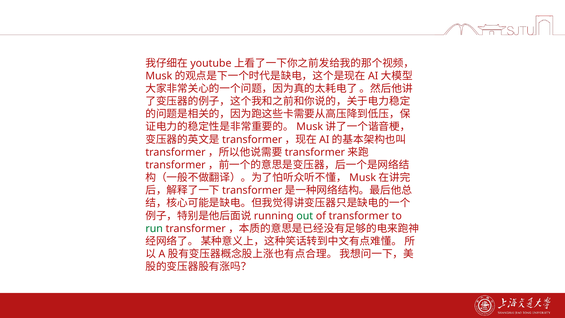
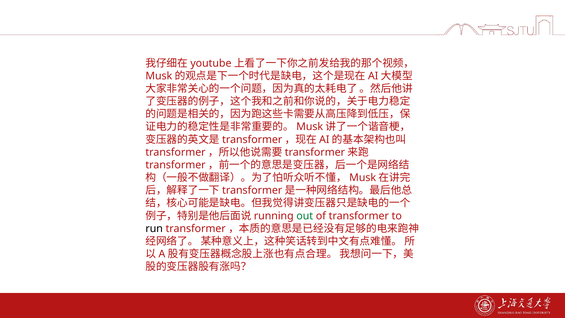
run colour: green -> black (154, 228)
